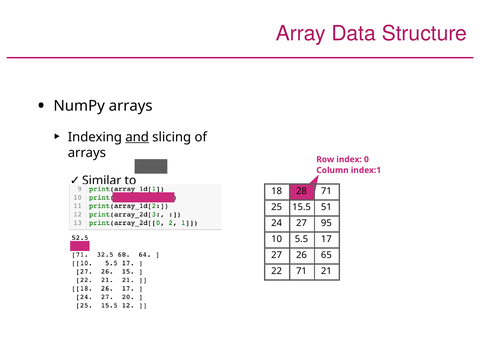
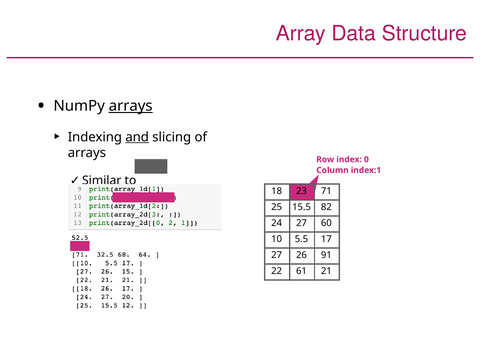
arrays underline: none -> present (131, 106)
28: 28 -> 23 (301, 191)
51: 51 -> 82 (326, 207)
95: 95 -> 60 (326, 223)
65: 65 -> 91 (326, 255)
22 71: 71 -> 61 (301, 271)
